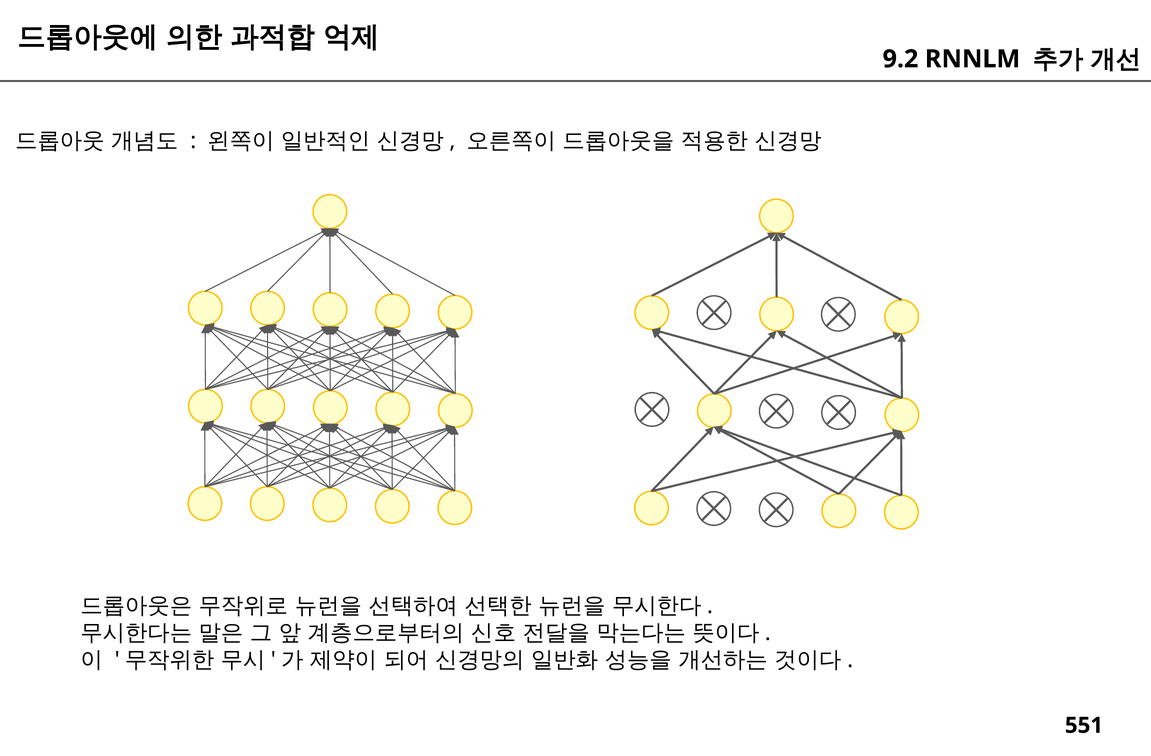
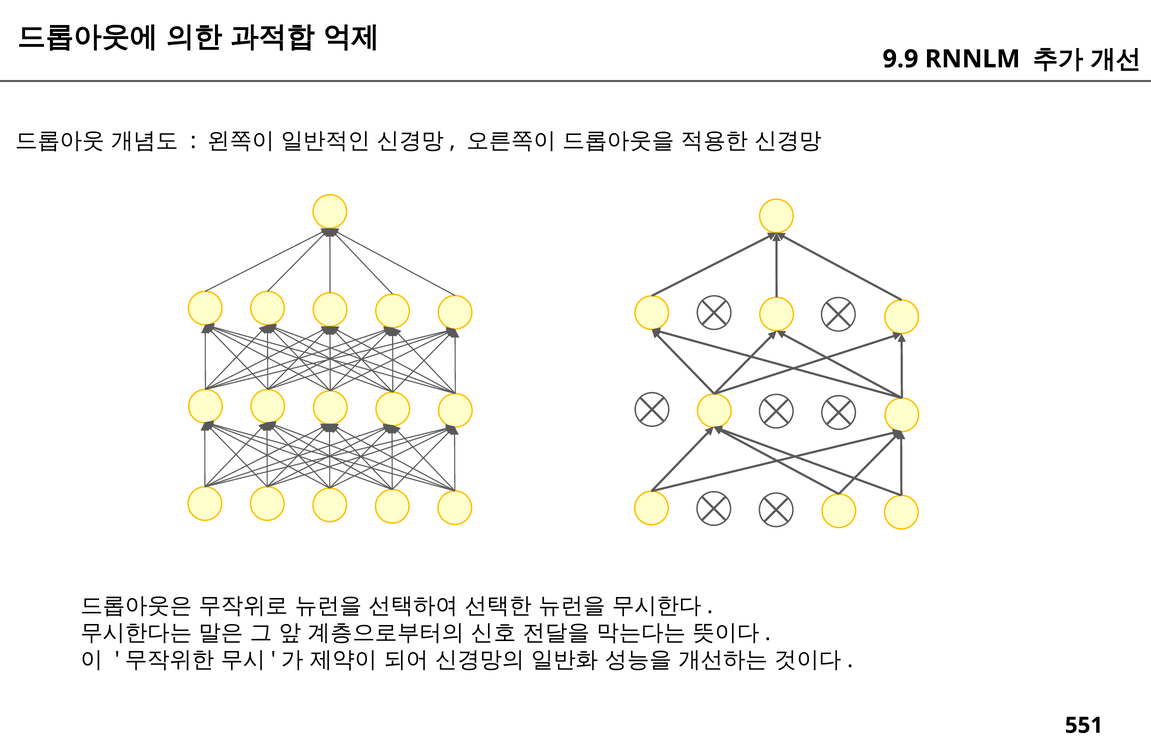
9.2: 9.2 -> 9.9 (900, 59)
